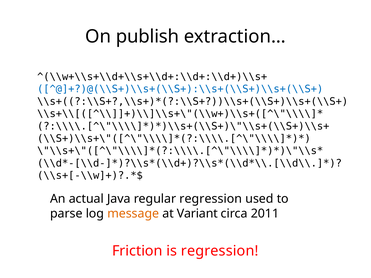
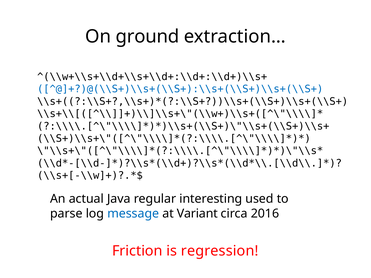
publish: publish -> ground (148, 37)
regular regression: regression -> interesting (211, 199)
message colour: orange -> blue (133, 214)
2011: 2011 -> 2016 (265, 214)
